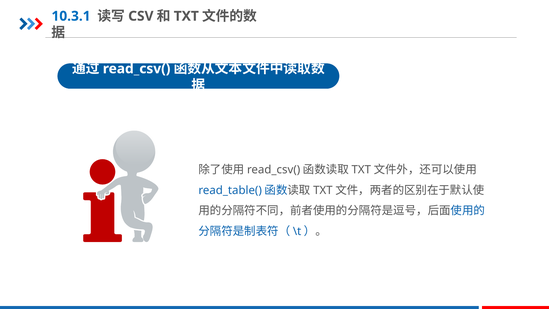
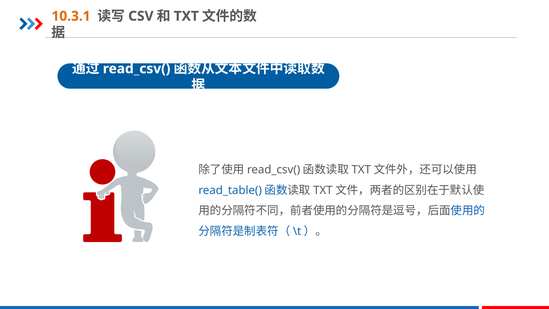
10.3.1 colour: blue -> orange (71, 16)
